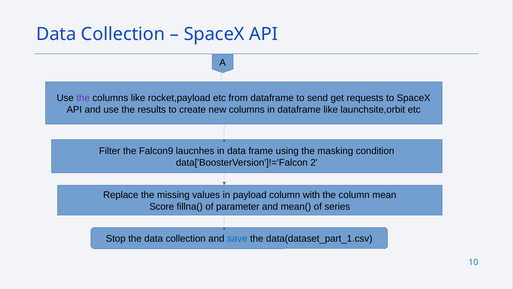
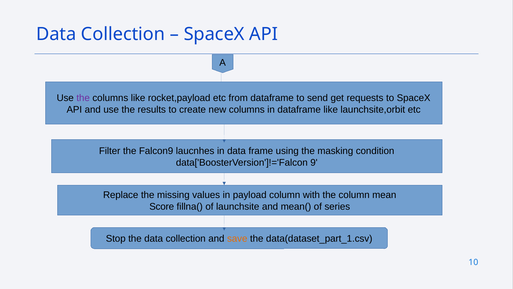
2: 2 -> 9 (314, 162)
parameter: parameter -> launchsite (238, 206)
save colour: blue -> orange (237, 238)
